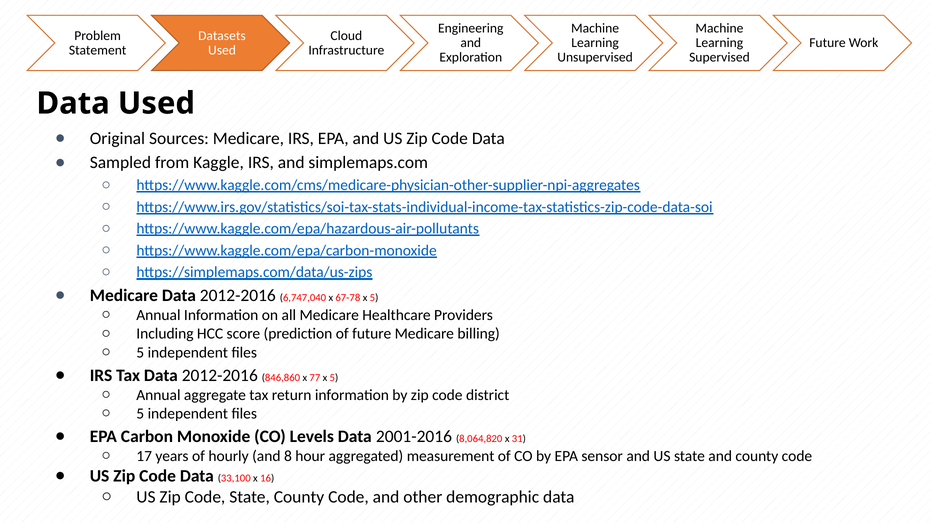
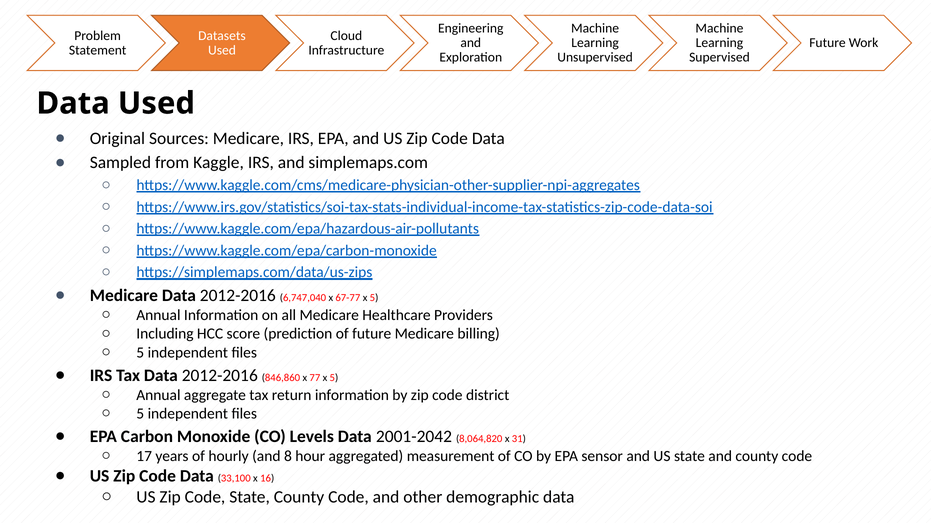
67-78: 67-78 -> 67-77 (348, 298)
2001-2016: 2001-2016 -> 2001-2042 (414, 437)
